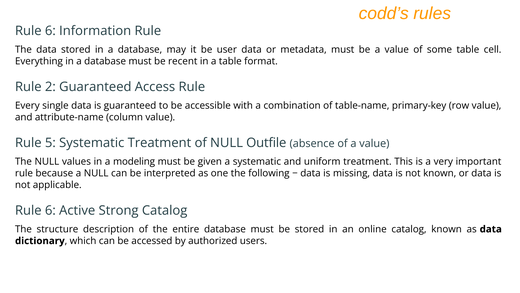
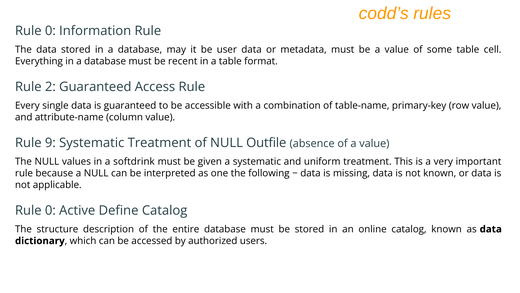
6: 6 -> 0 (50, 31)
5: 5 -> 9 (50, 143)
modeling: modeling -> softdrink (134, 161)
6: 6 -> 0 (50, 210)
Strong: Strong -> Define (119, 210)
